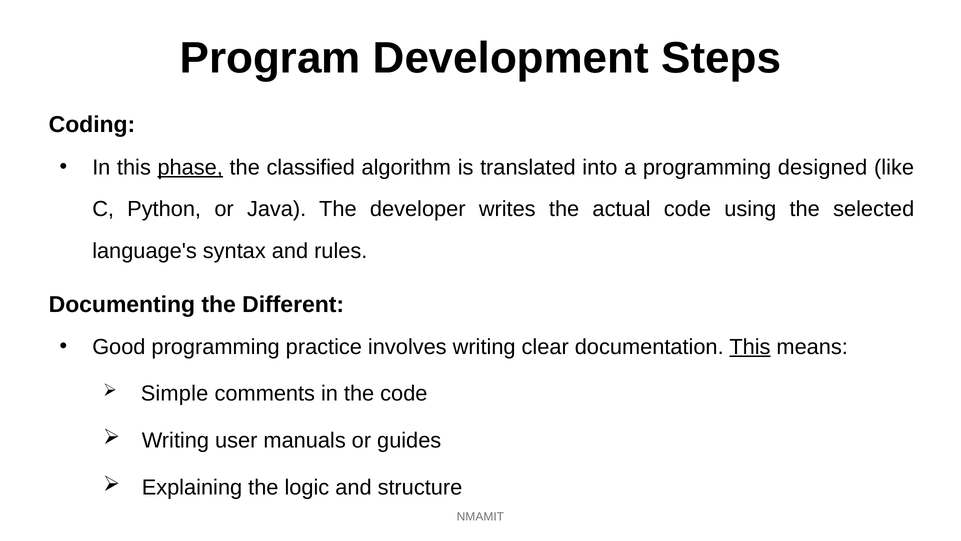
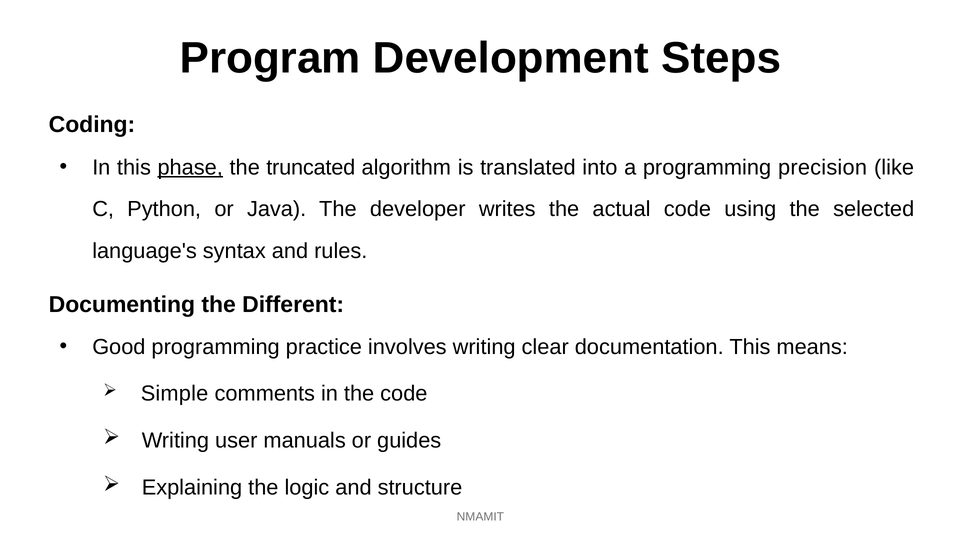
classified: classified -> truncated (311, 167)
designed: designed -> precision (823, 167)
This underline: present -> none (750, 347)
